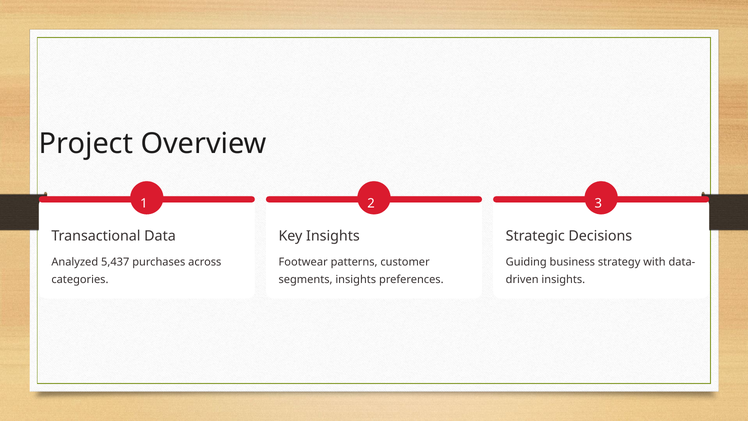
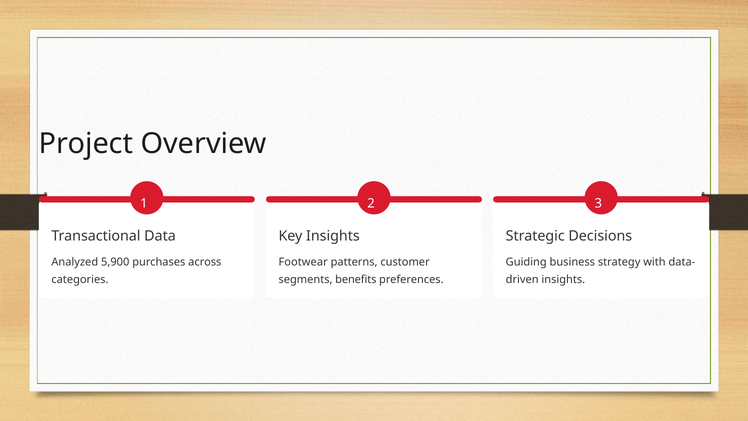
5,437: 5,437 -> 5,900 (115, 262)
segments insights: insights -> benefits (356, 279)
